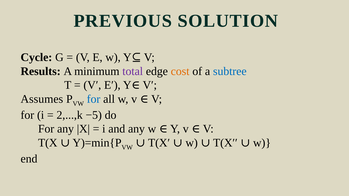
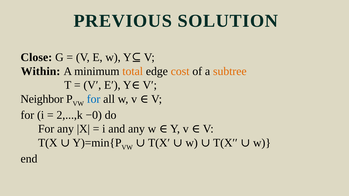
Cycle: Cycle -> Close (36, 57)
Results: Results -> Within (41, 71)
total colour: purple -> orange (133, 71)
subtree colour: blue -> orange (230, 71)
Assumes: Assumes -> Neighbor (42, 99)
−5: −5 -> −0 (94, 115)
